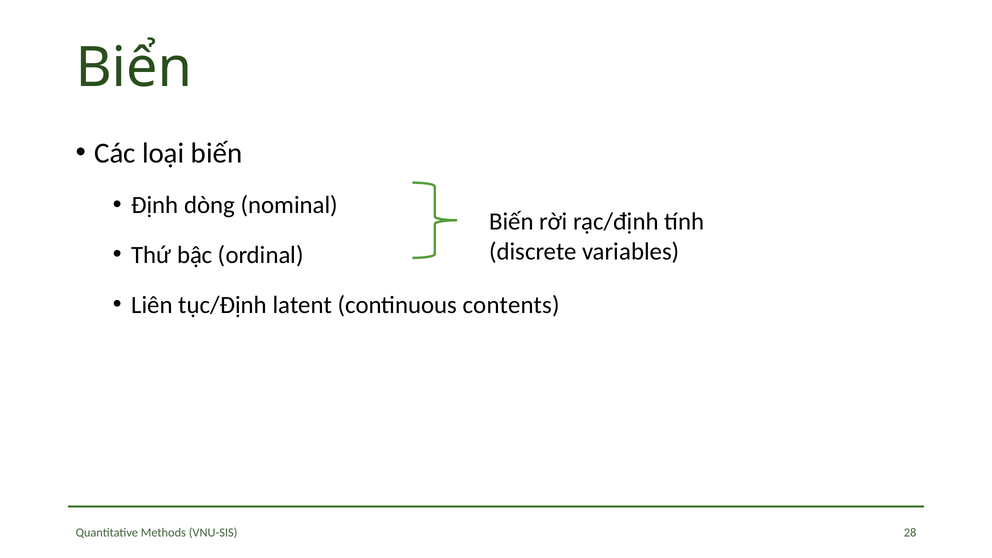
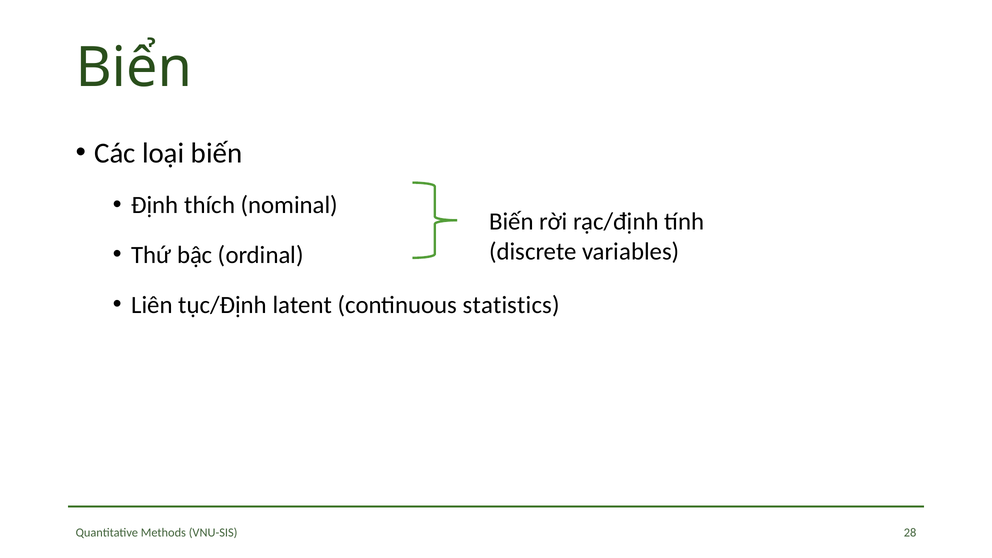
dòng: dòng -> thích (210, 205)
contents: contents -> statistics (511, 305)
